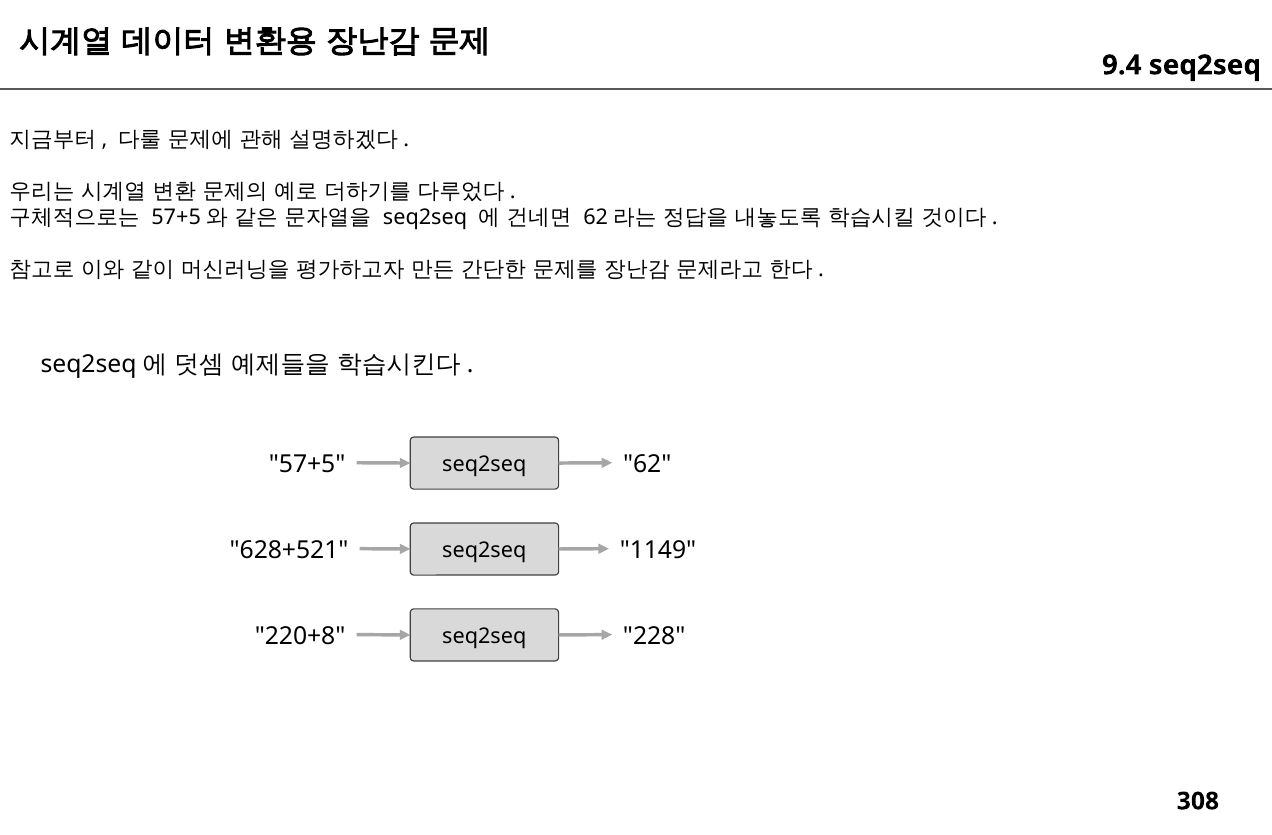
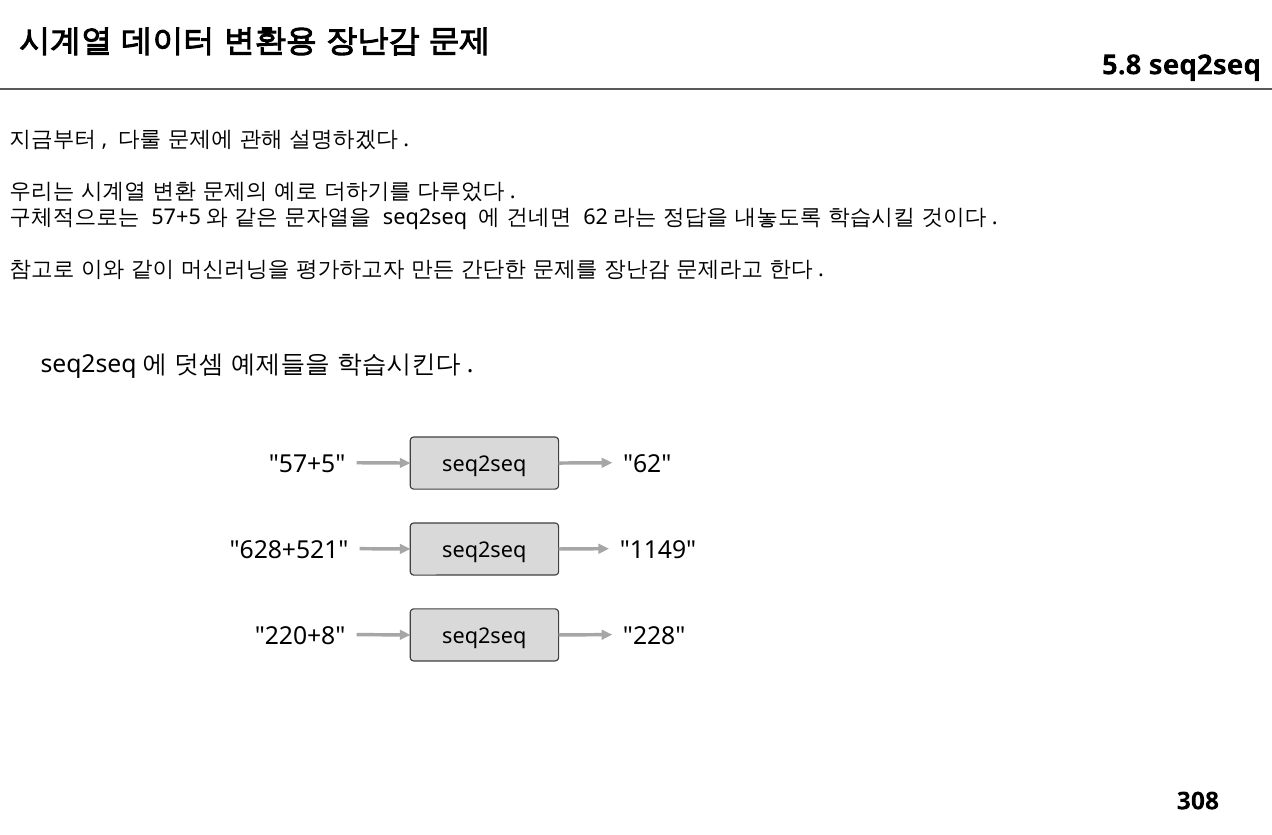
9.4: 9.4 -> 5.8 (1122, 65)
